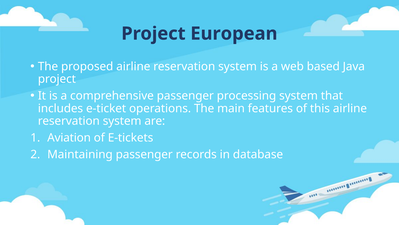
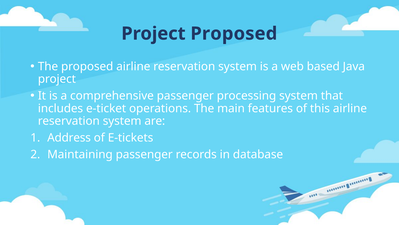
Project European: European -> Proposed (234, 34)
Aviation: Aviation -> Address (69, 137)
